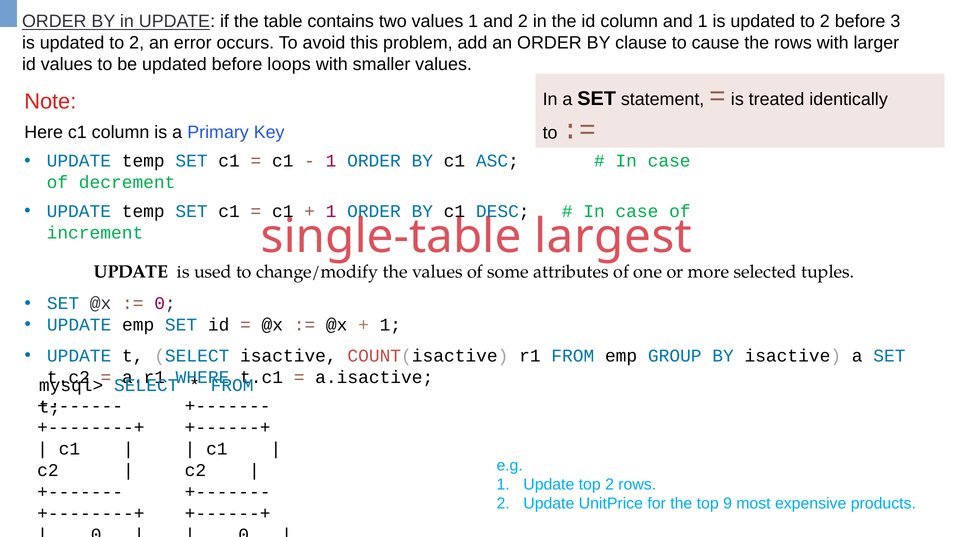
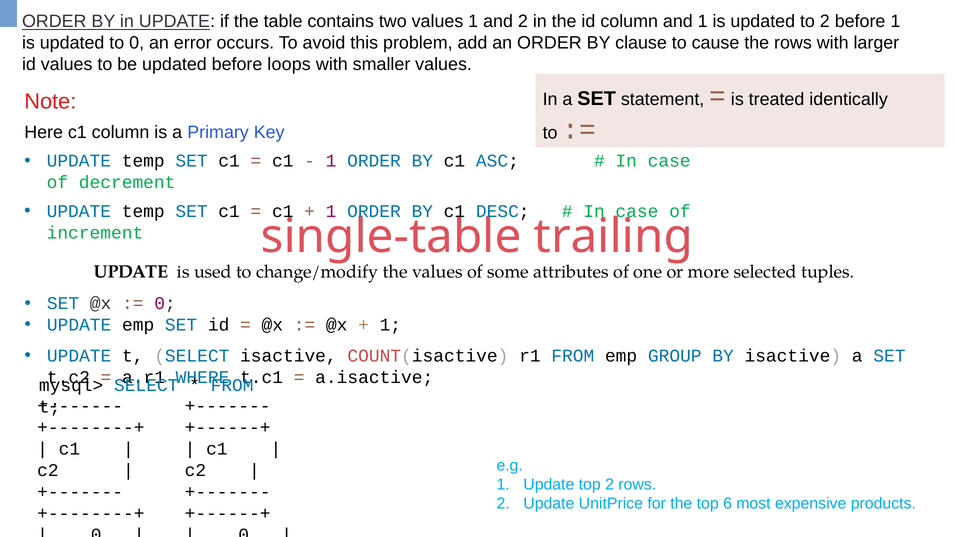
before 3: 3 -> 1 (895, 21)
2: 2 -> 0 (137, 43)
largest: largest -> trailing (613, 236)
top 9: 9 -> 6 (728, 503)
